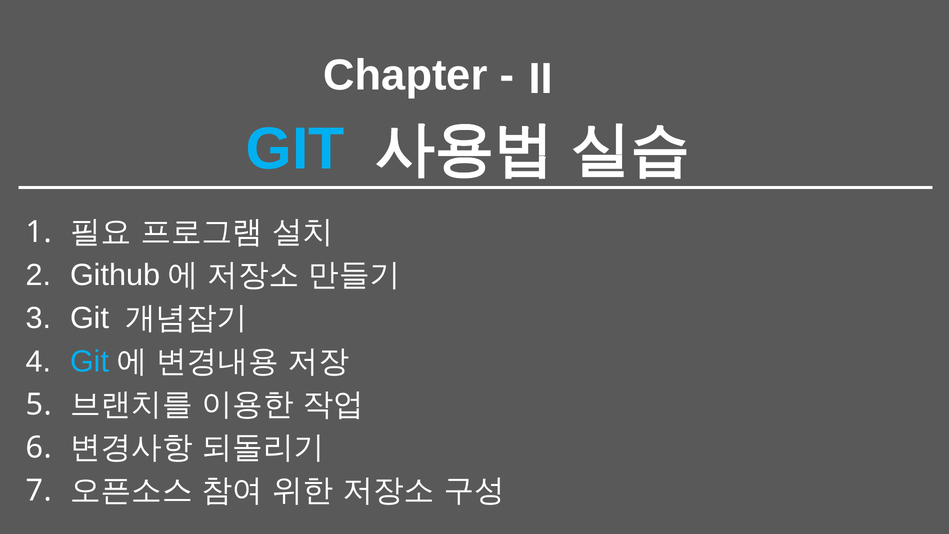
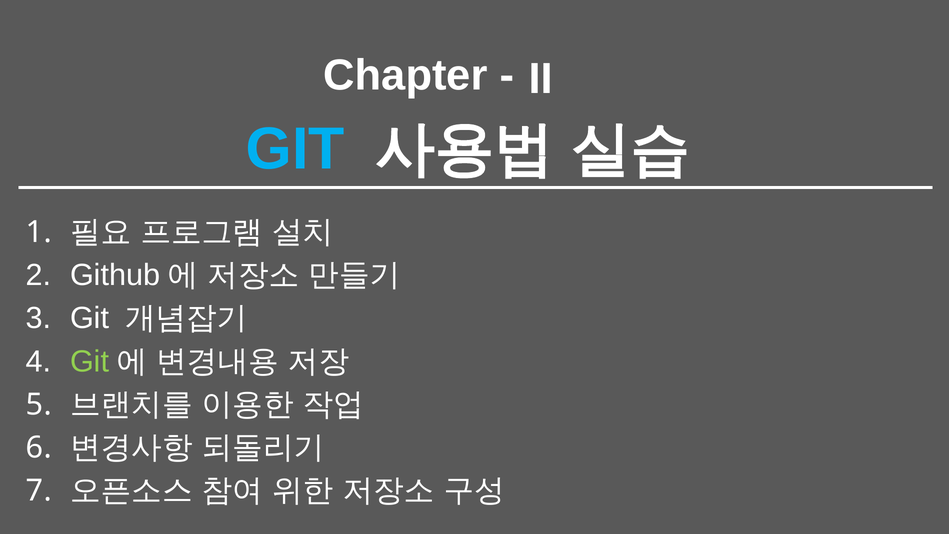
Git colour: light blue -> light green (90, 361)
